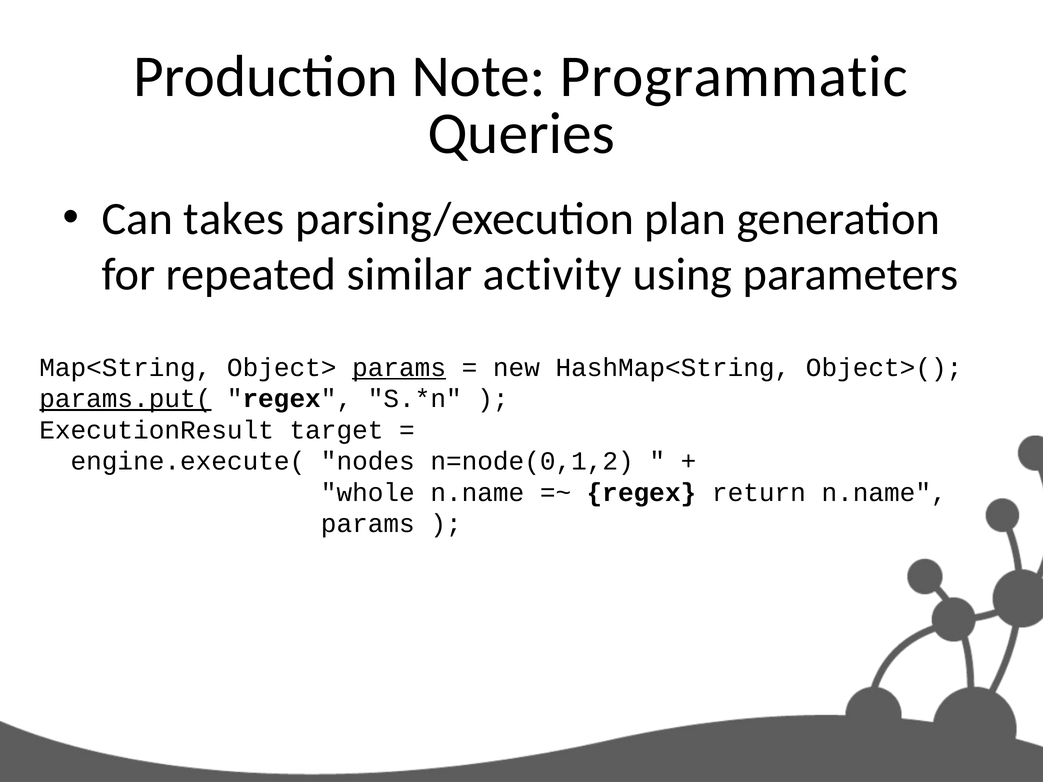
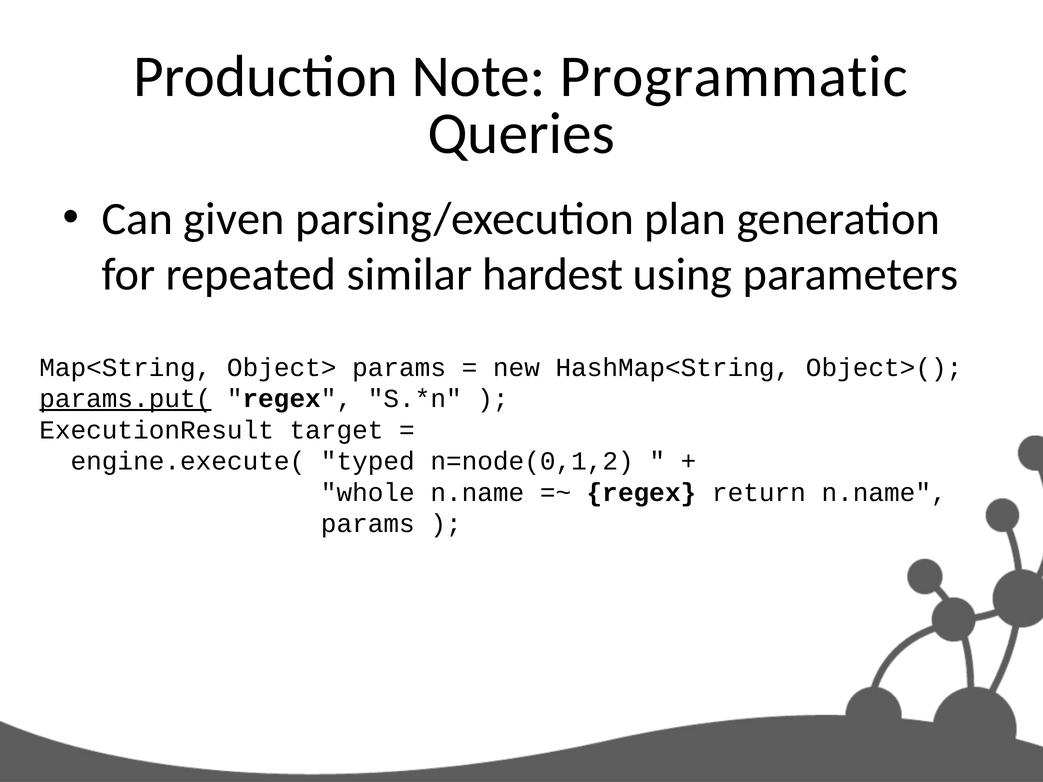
takes: takes -> given (234, 219)
activity: activity -> hardest (553, 274)
params underline: present -> none (399, 368)
nodes: nodes -> typed (368, 461)
